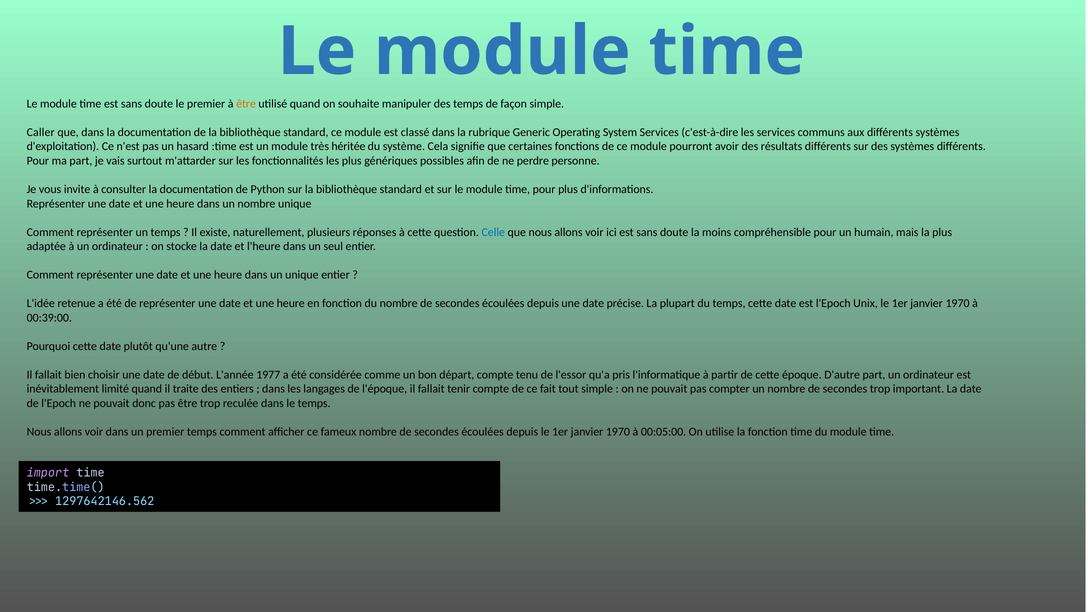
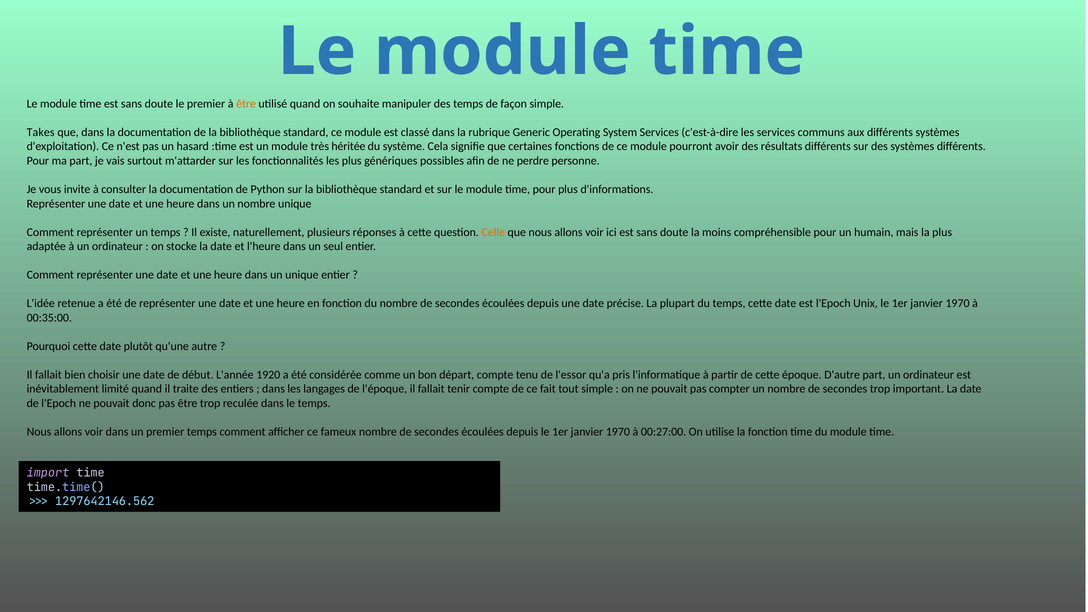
Caller: Caller -> Takes (41, 132)
Celle colour: blue -> orange (493, 232)
00:39:00: 00:39:00 -> 00:35:00 (49, 318)
1977: 1977 -> 1920 (268, 375)
00:05:00: 00:05:00 -> 00:27:00 (664, 432)
